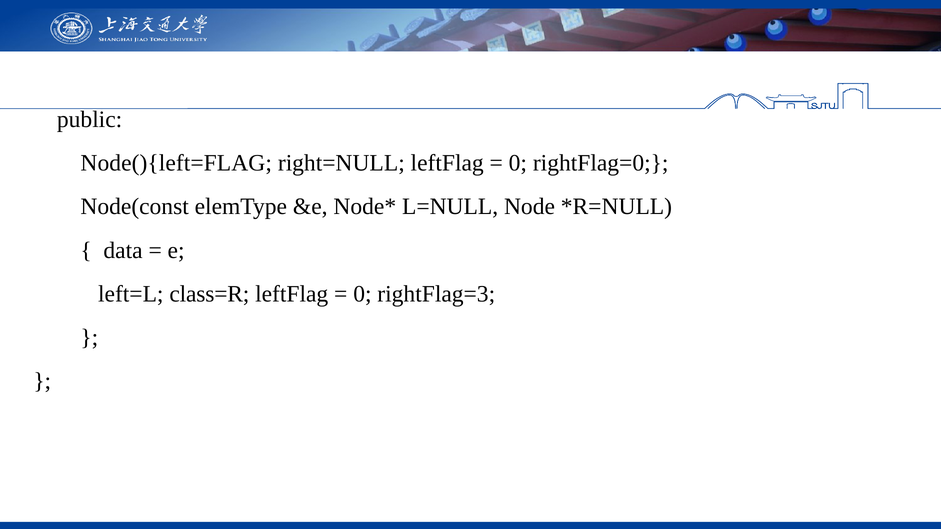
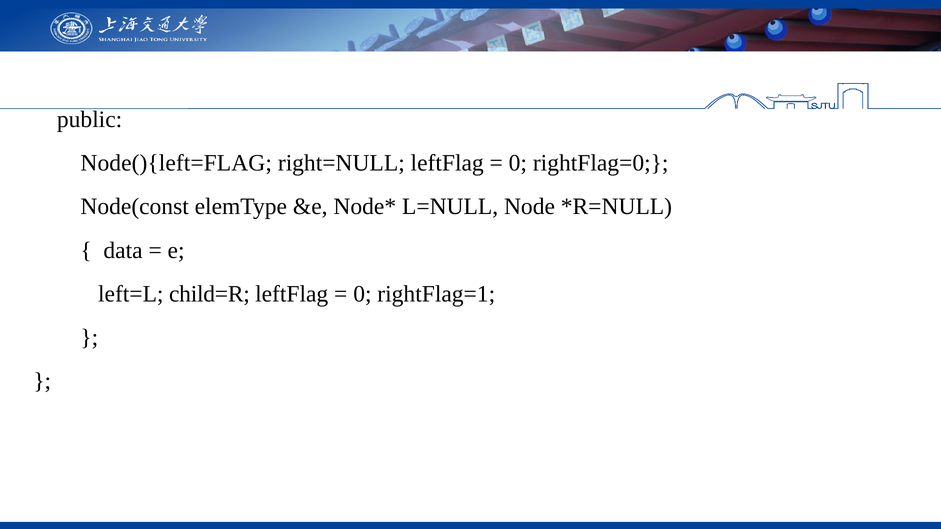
class=R: class=R -> child=R (209, 294)
rightFlag=3: rightFlag=3 -> rightFlag=1 (436, 294)
